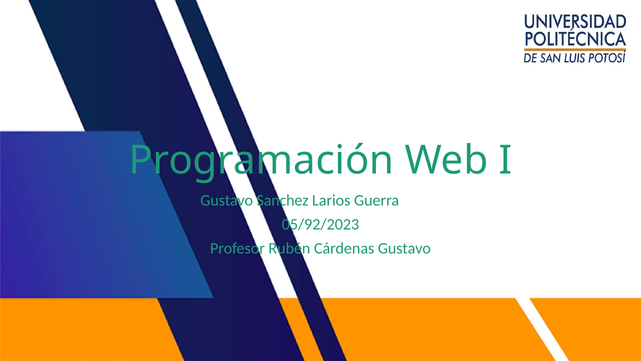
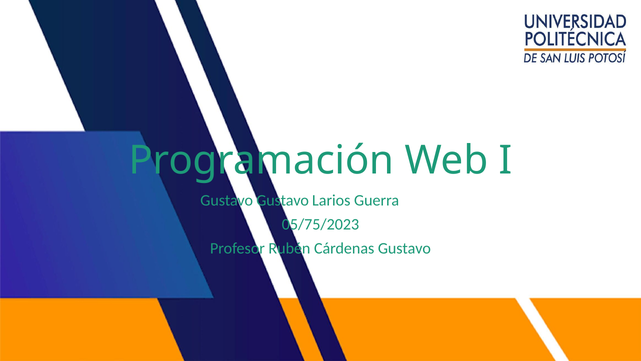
Gustavo Sanchez: Sanchez -> Gustavo (283, 200)
05/92/2023: 05/92/2023 -> 05/75/2023 (320, 224)
